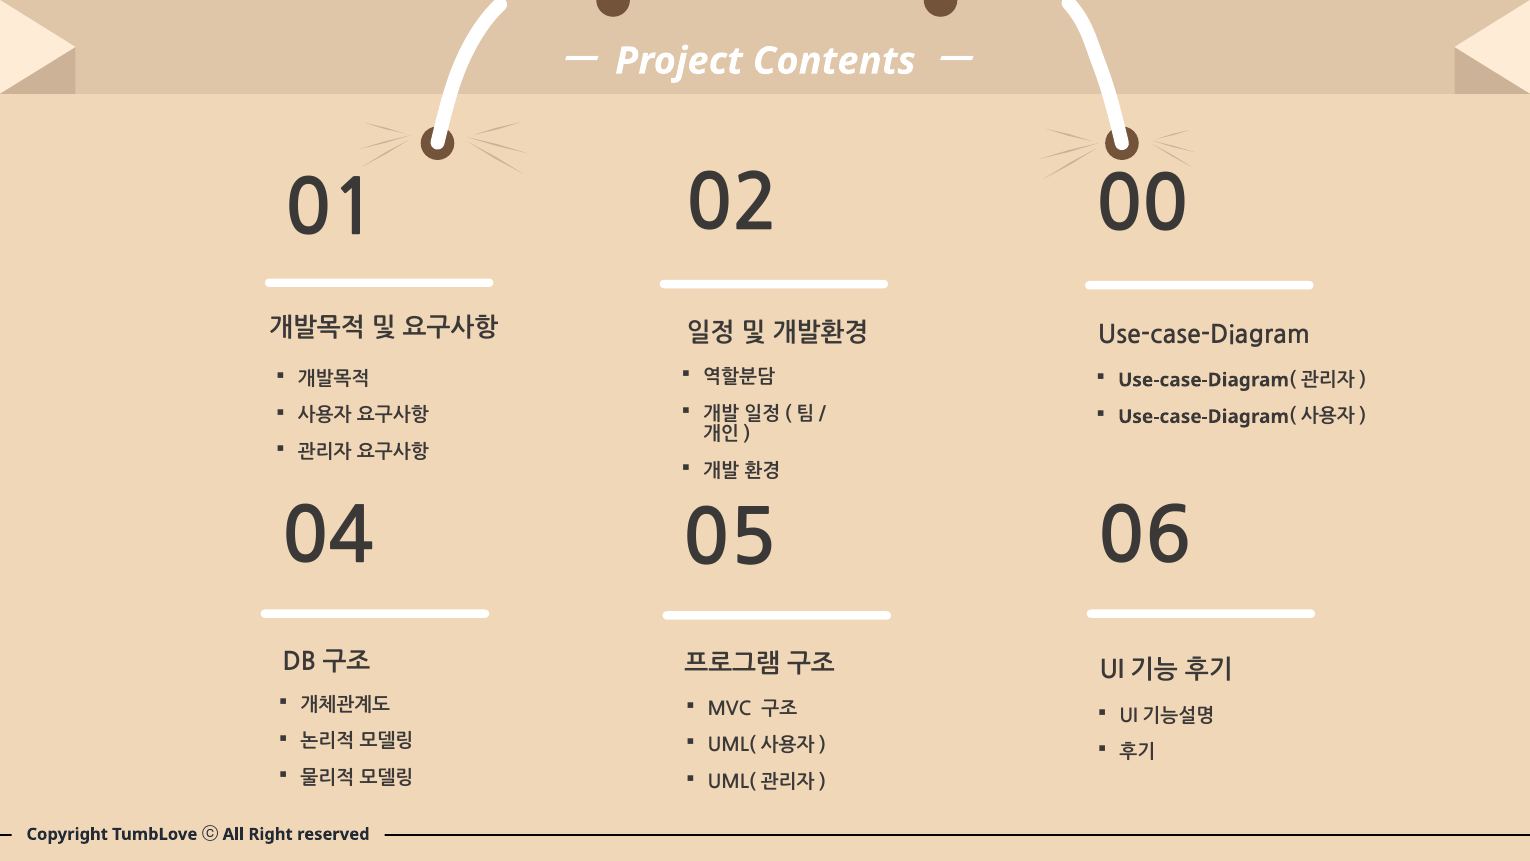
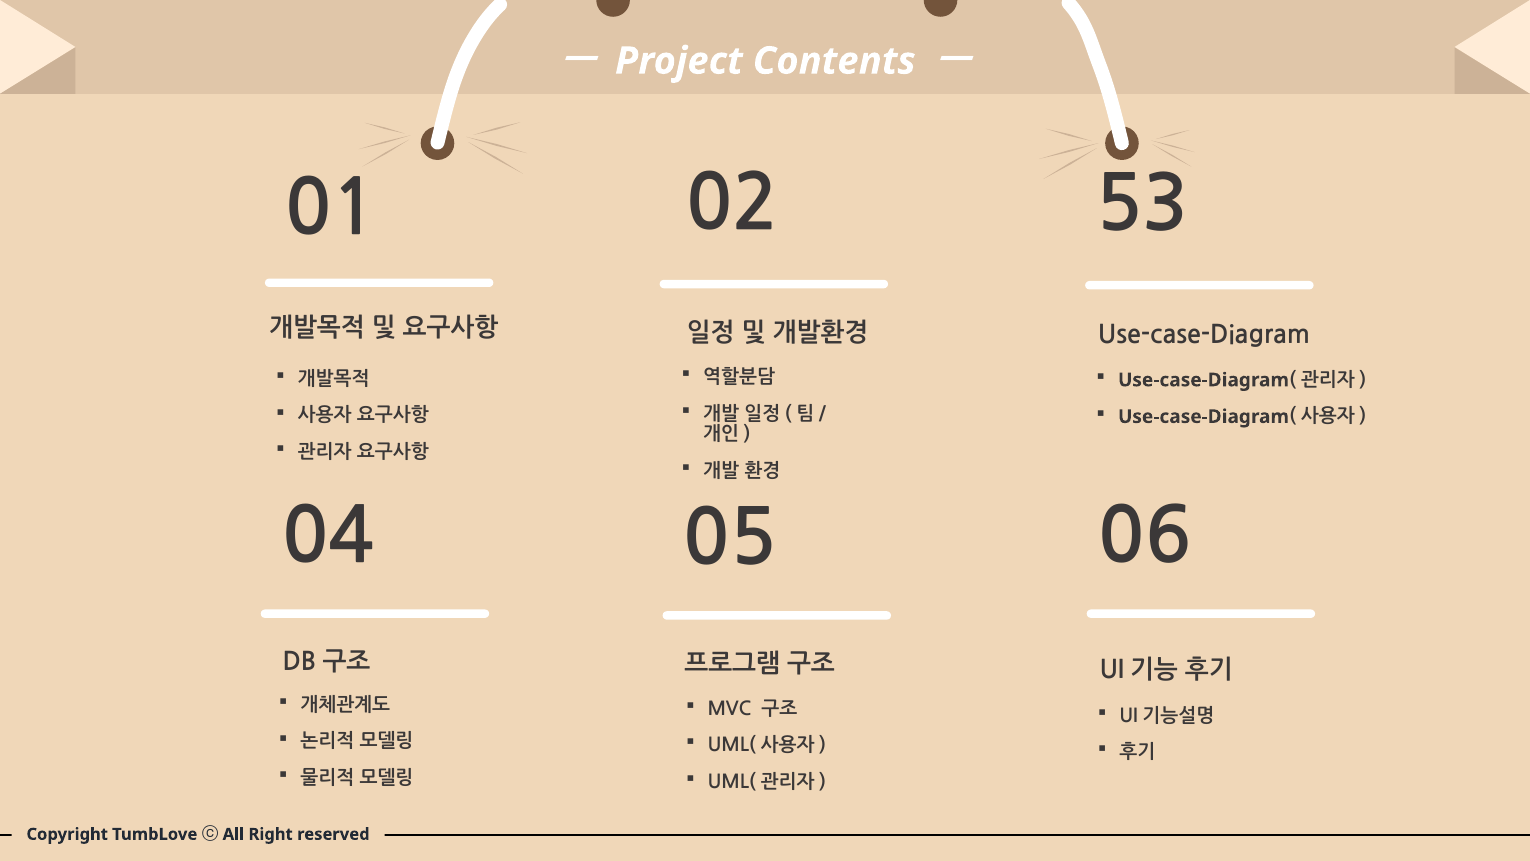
00: 00 -> 53 (1143, 205)
